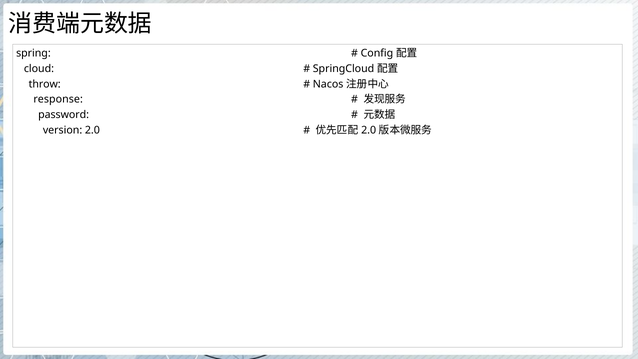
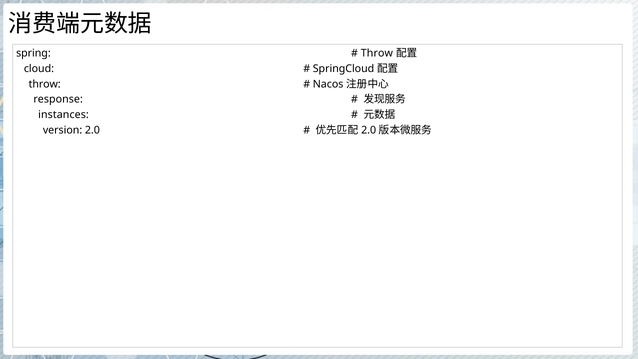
Config: Config -> Throw (377, 53)
password: password -> instances (64, 115)
